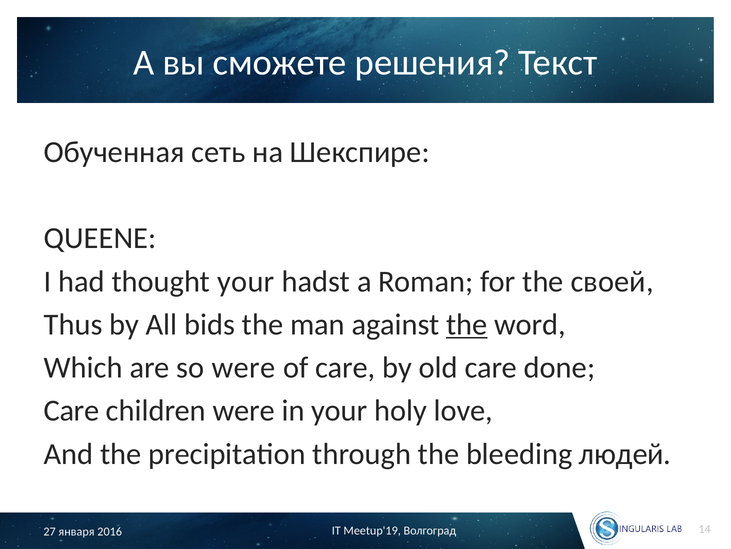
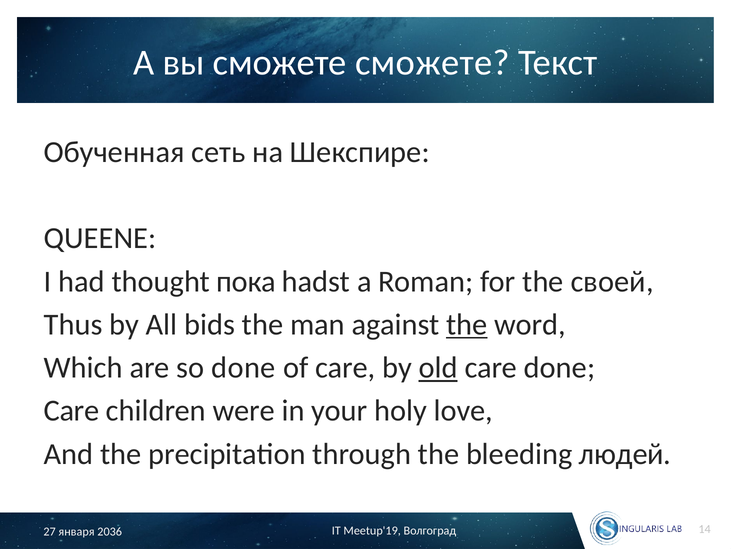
сможете решения: решения -> сможете (432, 63)
thought your: your -> пока (246, 281)
so were: were -> done (243, 367)
old underline: none -> present (438, 367)
2016: 2016 -> 2036 (110, 531)
